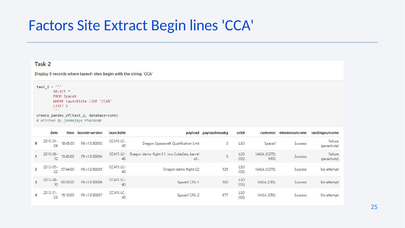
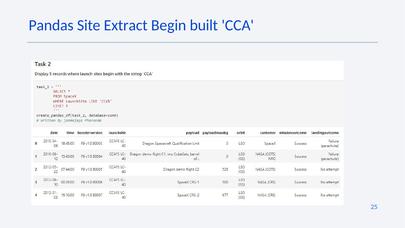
Factors: Factors -> Pandas (51, 25)
lines: lines -> built (204, 25)
